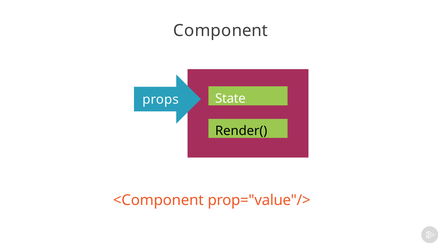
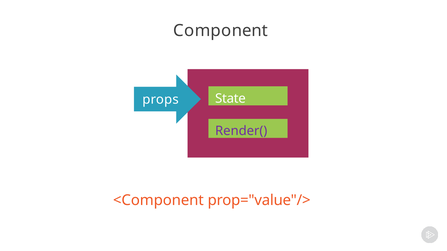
Render( colour: black -> purple (241, 131)
